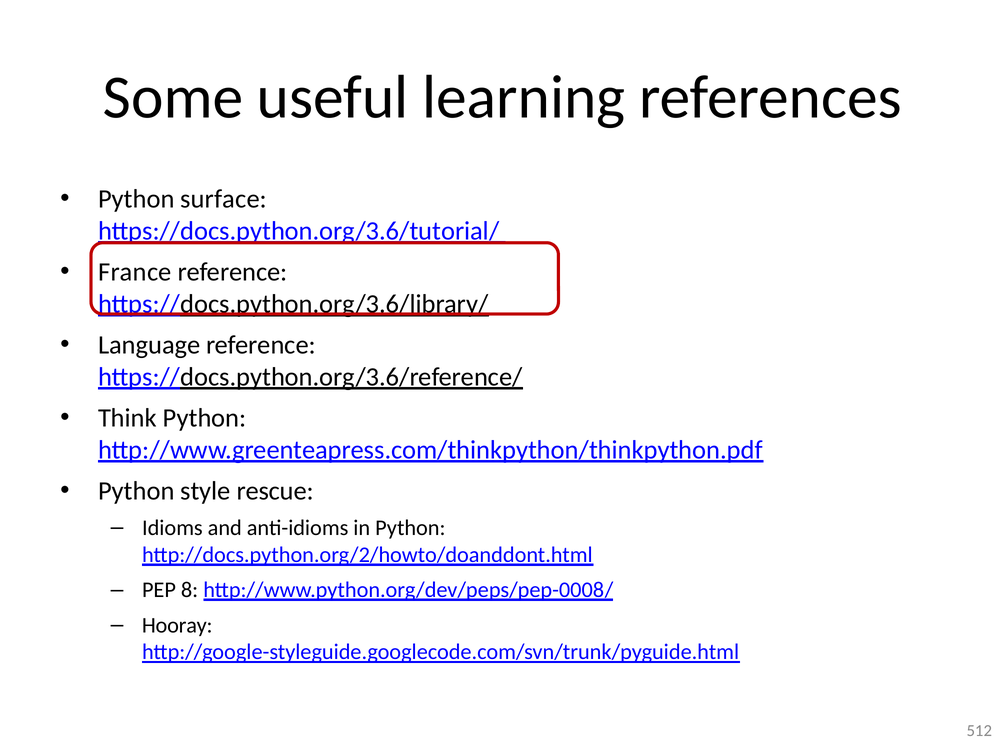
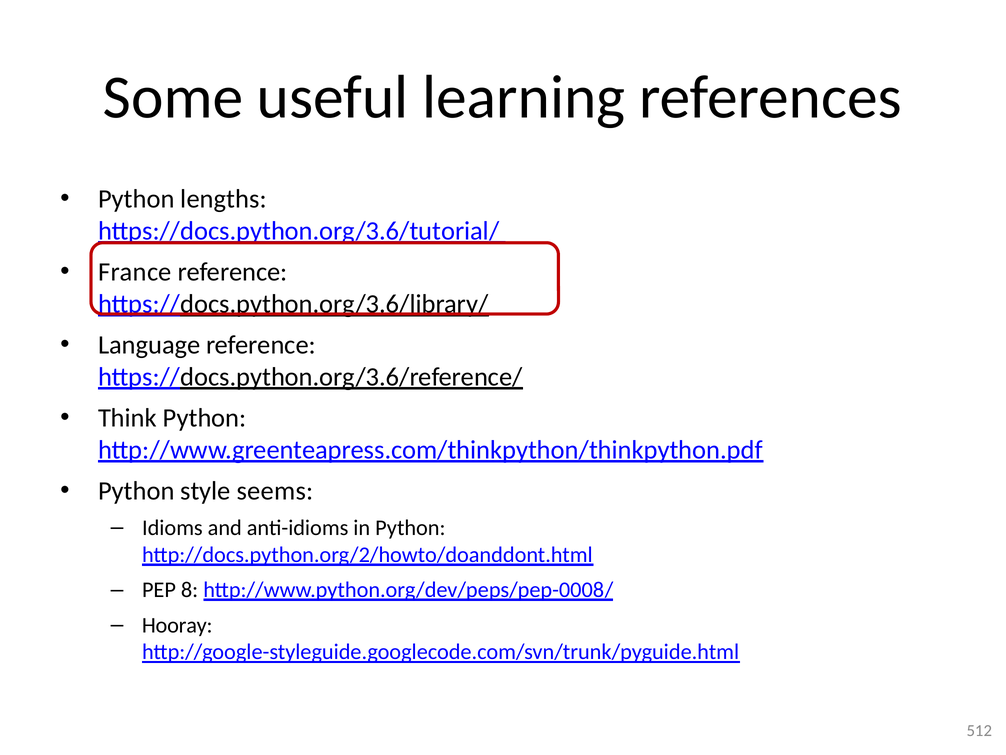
surface: surface -> lengths (224, 199)
rescue: rescue -> seems (275, 491)
